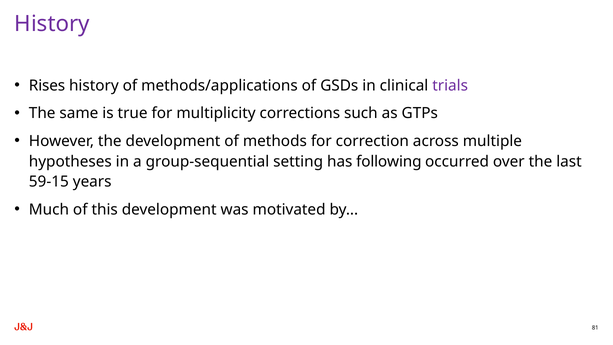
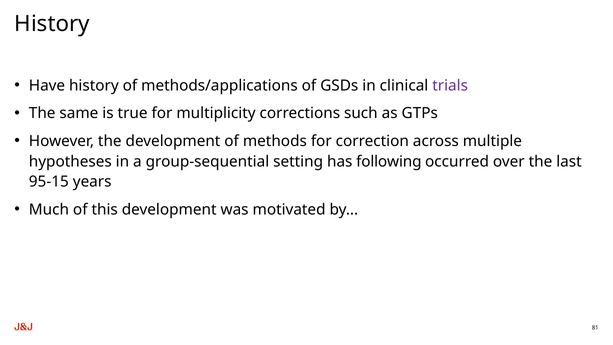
History colour: purple -> black (52, 24)
Rises: Rises -> Have (47, 85)
59-15: 59-15 -> 95-15 (49, 182)
